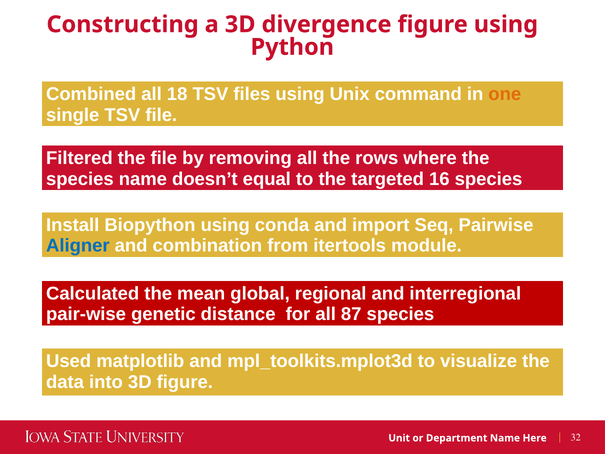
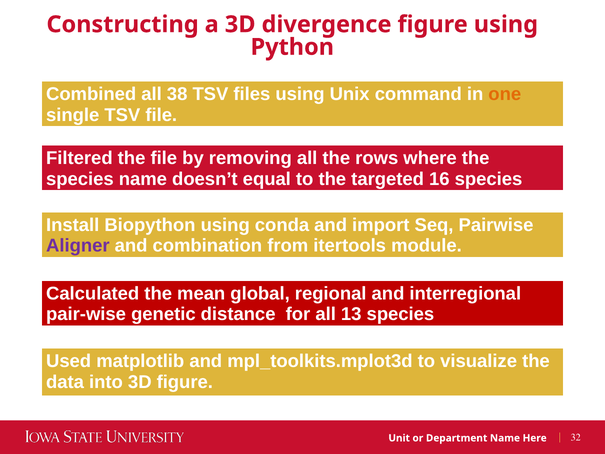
18: 18 -> 38 (177, 94)
Aligner colour: blue -> purple (78, 245)
87: 87 -> 13 (351, 314)
